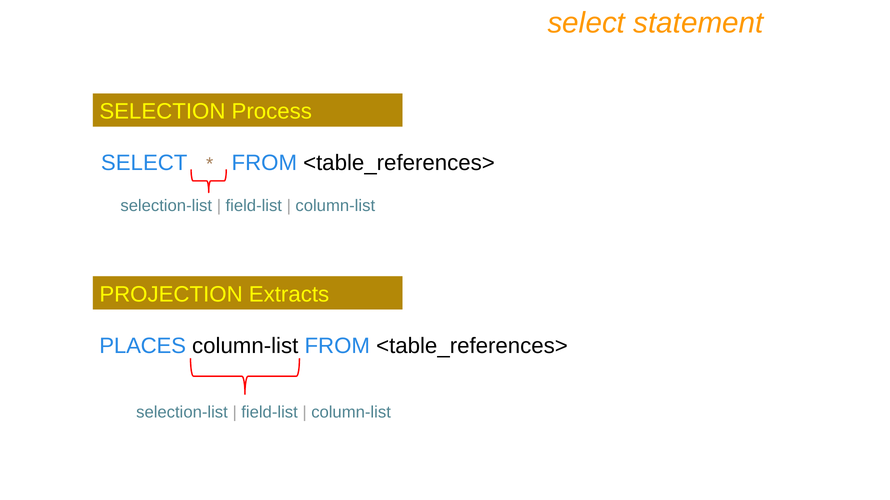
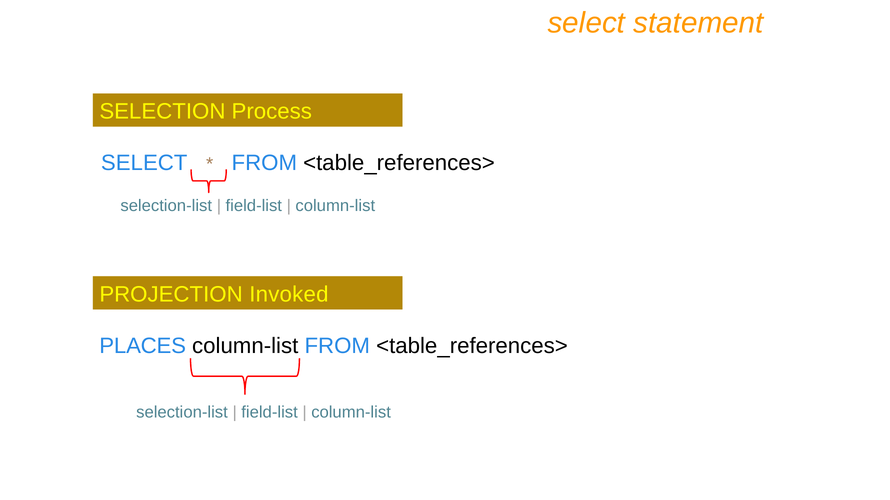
Extracts: Extracts -> Invoked (289, 295)
